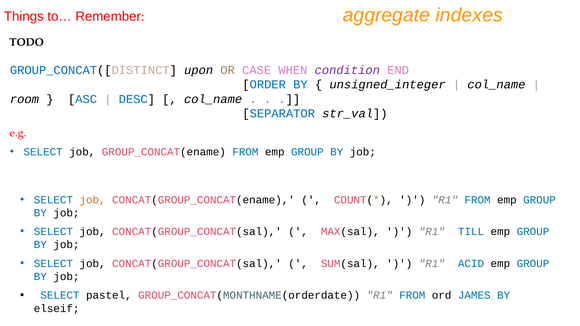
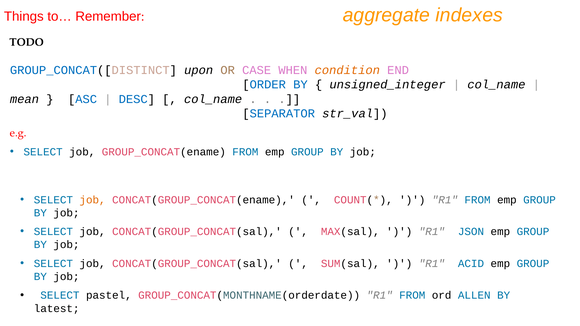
condition colour: purple -> orange (347, 70)
room: room -> mean (24, 99)
TILL: TILL -> JSON (471, 232)
JAMES: JAMES -> ALLEN (474, 296)
elseif: elseif -> latest (57, 309)
